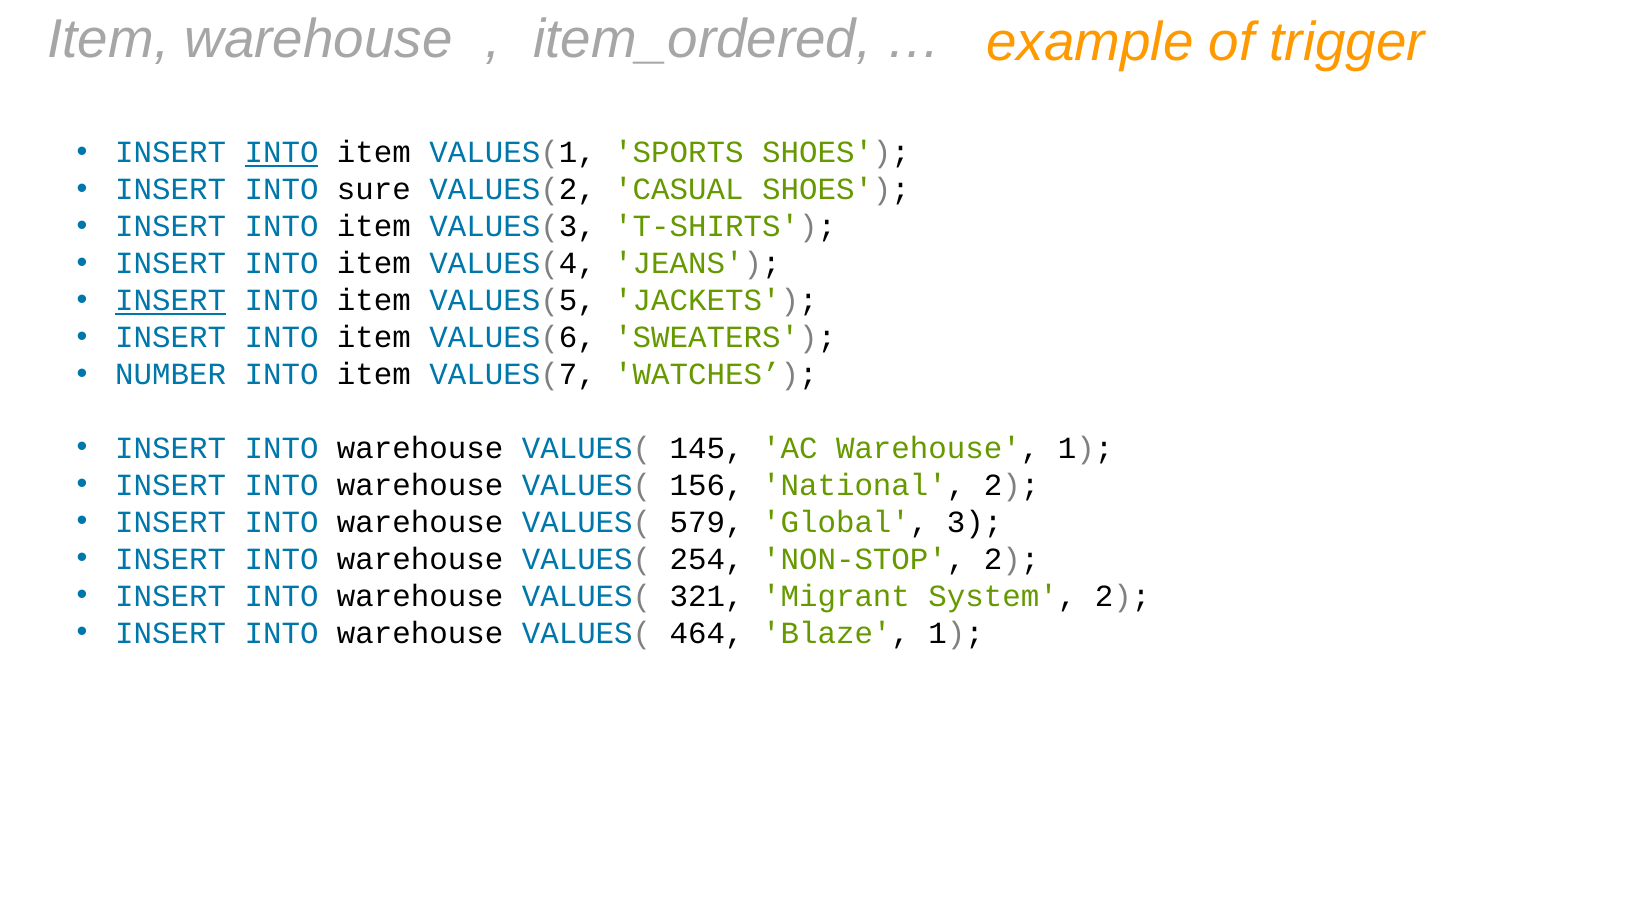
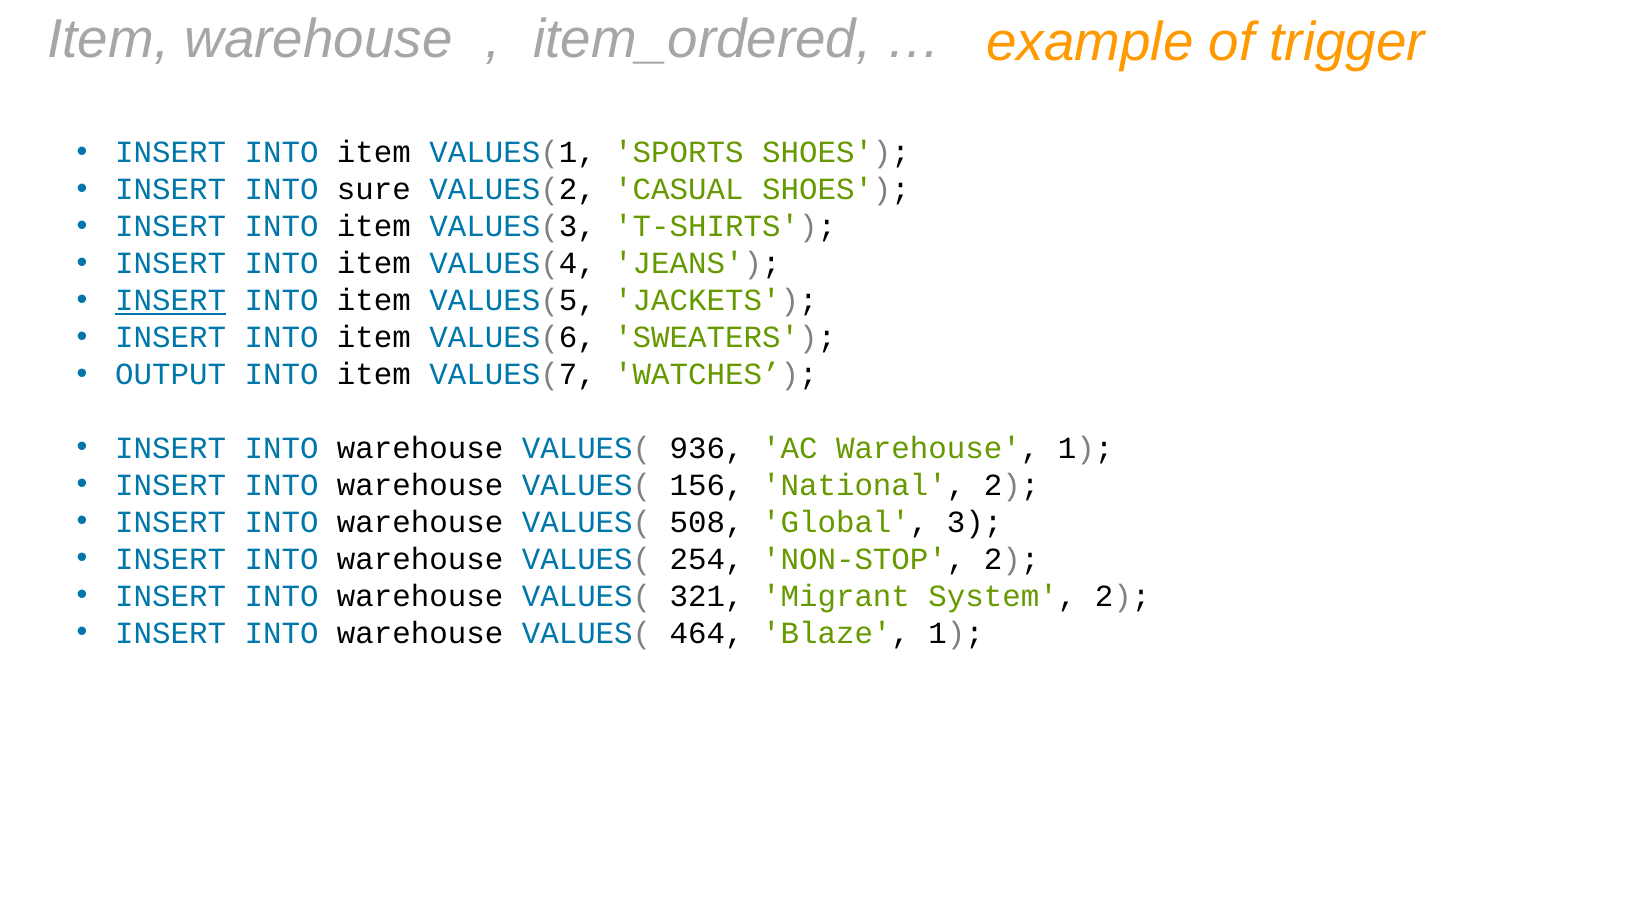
INTO underline: present -> none (282, 153)
NUMBER: NUMBER -> OUTPUT (171, 375)
145: 145 -> 936 (707, 449)
579: 579 -> 508 (707, 522)
